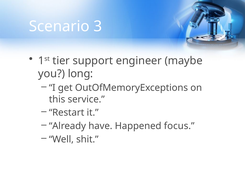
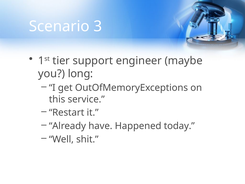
focus: focus -> today (179, 126)
